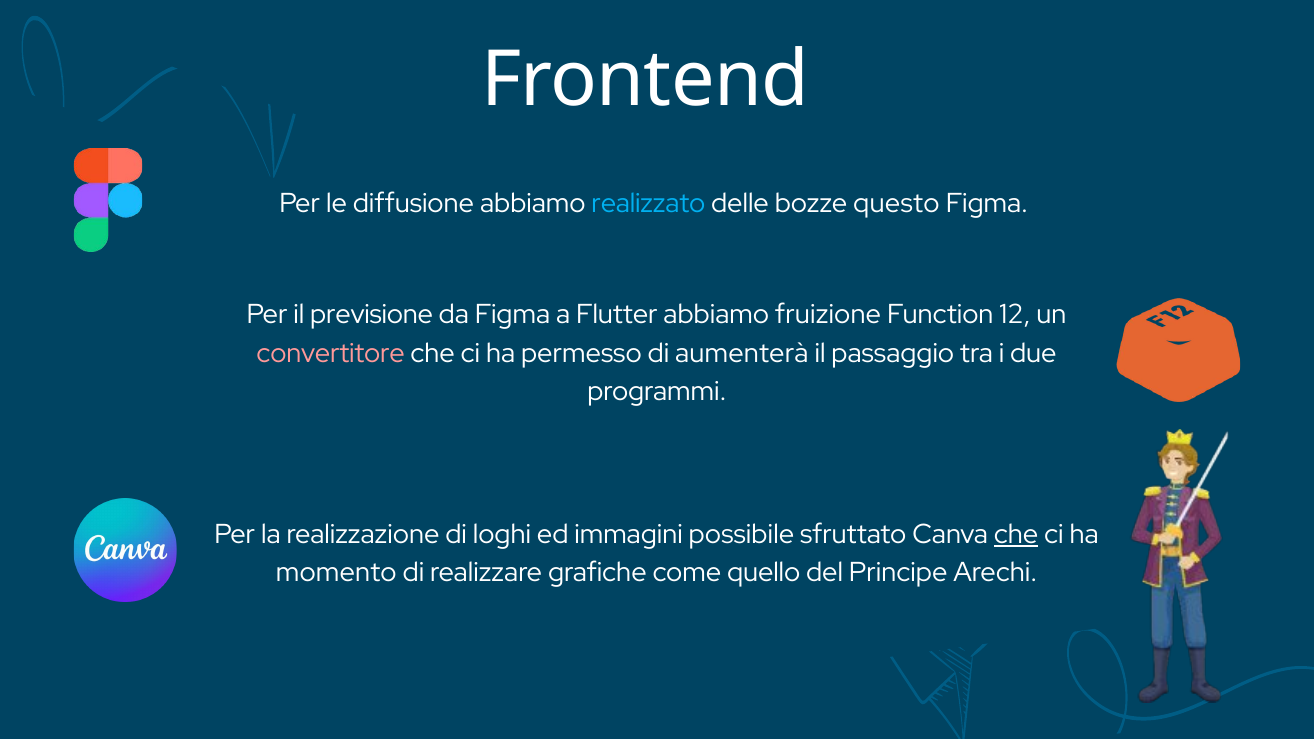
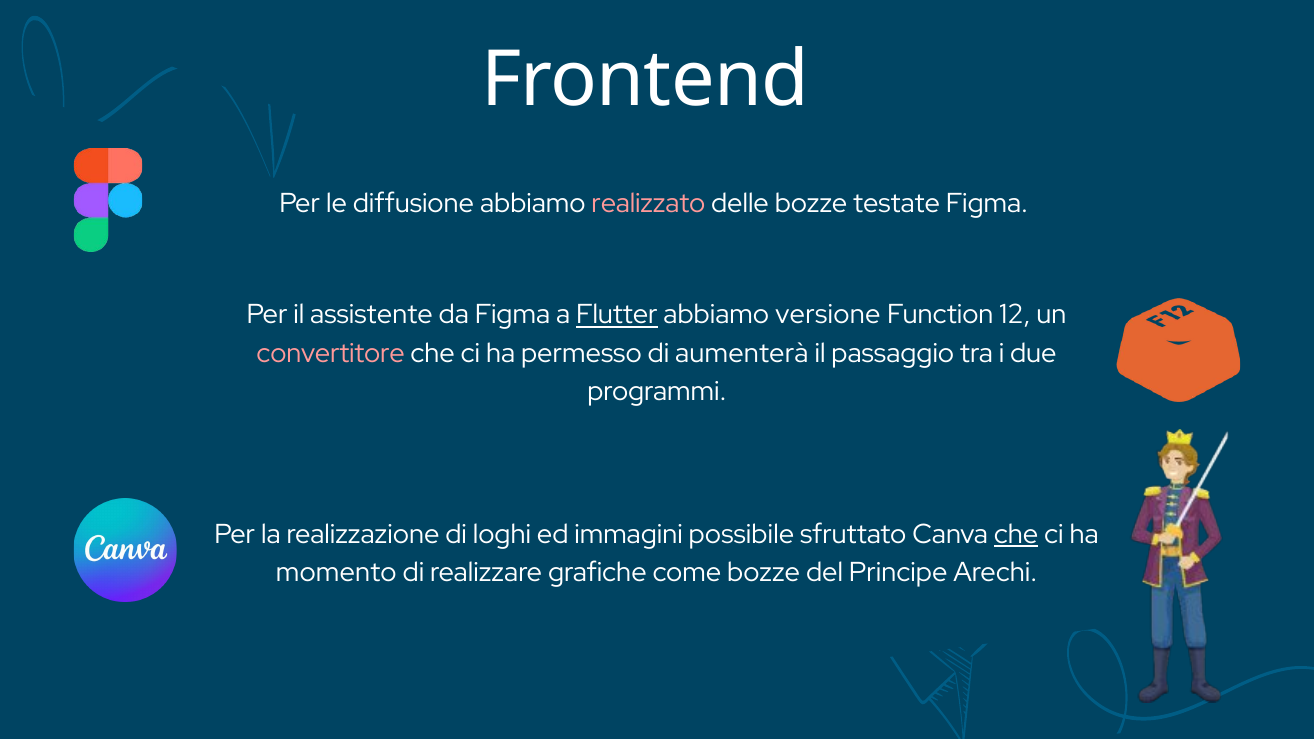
realizzato colour: light blue -> pink (648, 203)
questo: questo -> testate (897, 203)
previsione: previsione -> assistente (372, 315)
Flutter underline: none -> present (617, 315)
fruizione: fruizione -> versione (828, 315)
come quello: quello -> bozze (764, 573)
